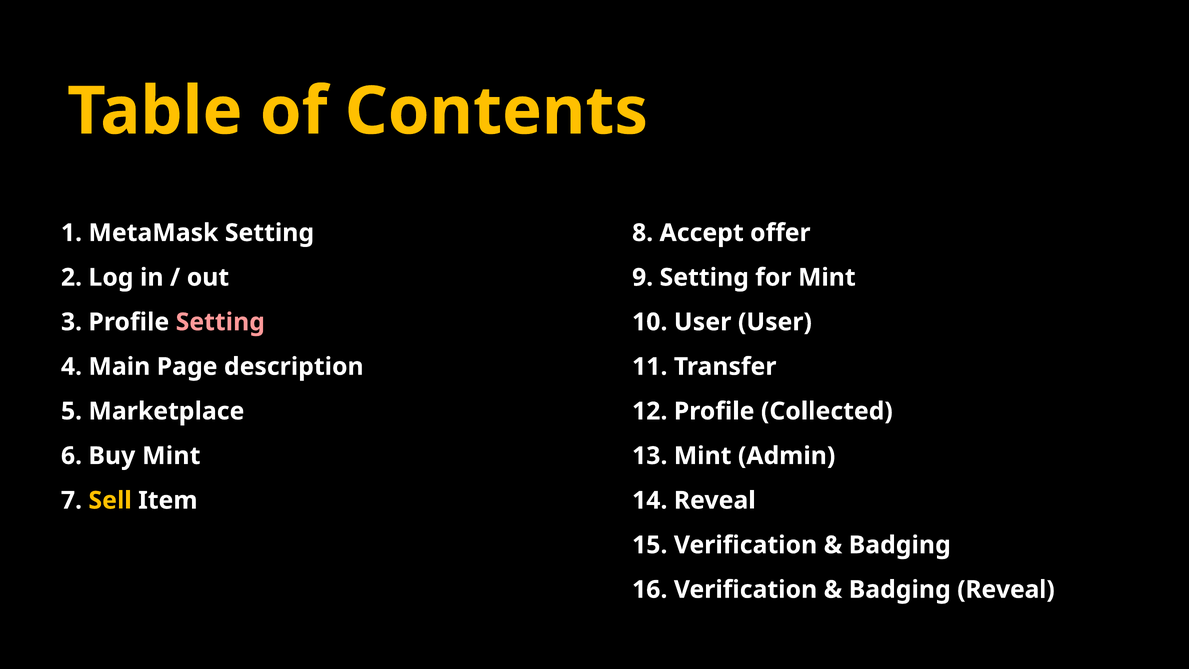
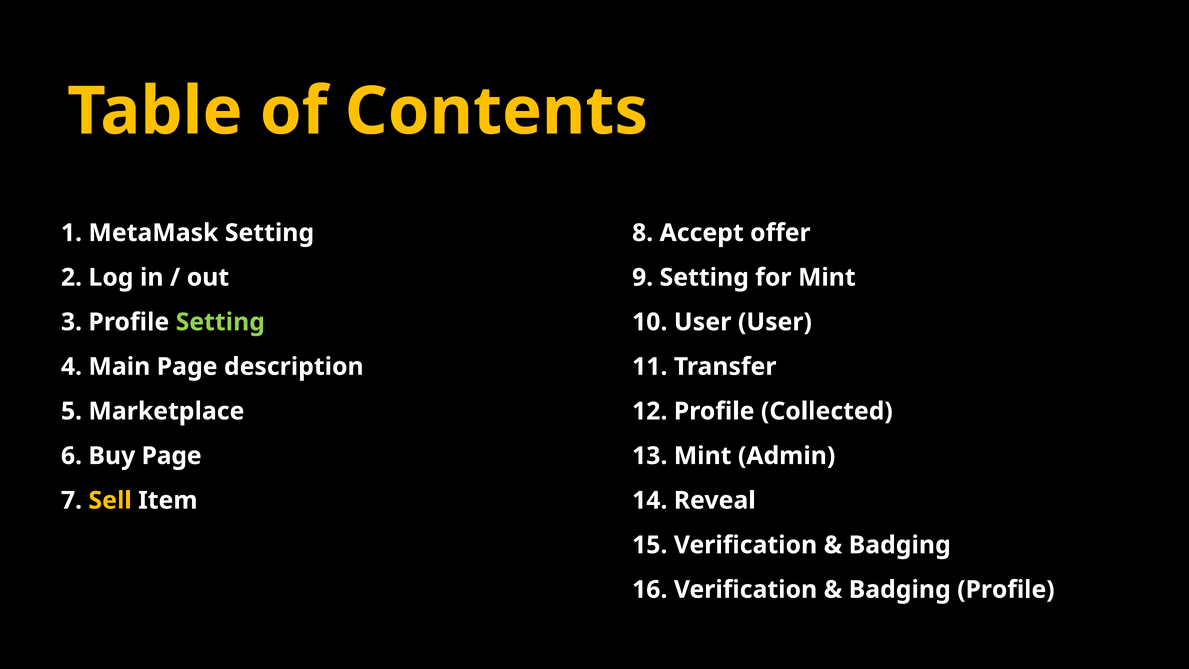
Setting colour: pink -> light green (220, 322)
Buy Mint: Mint -> Page (172, 456)
Badging Reveal: Reveal -> Profile (1006, 589)
